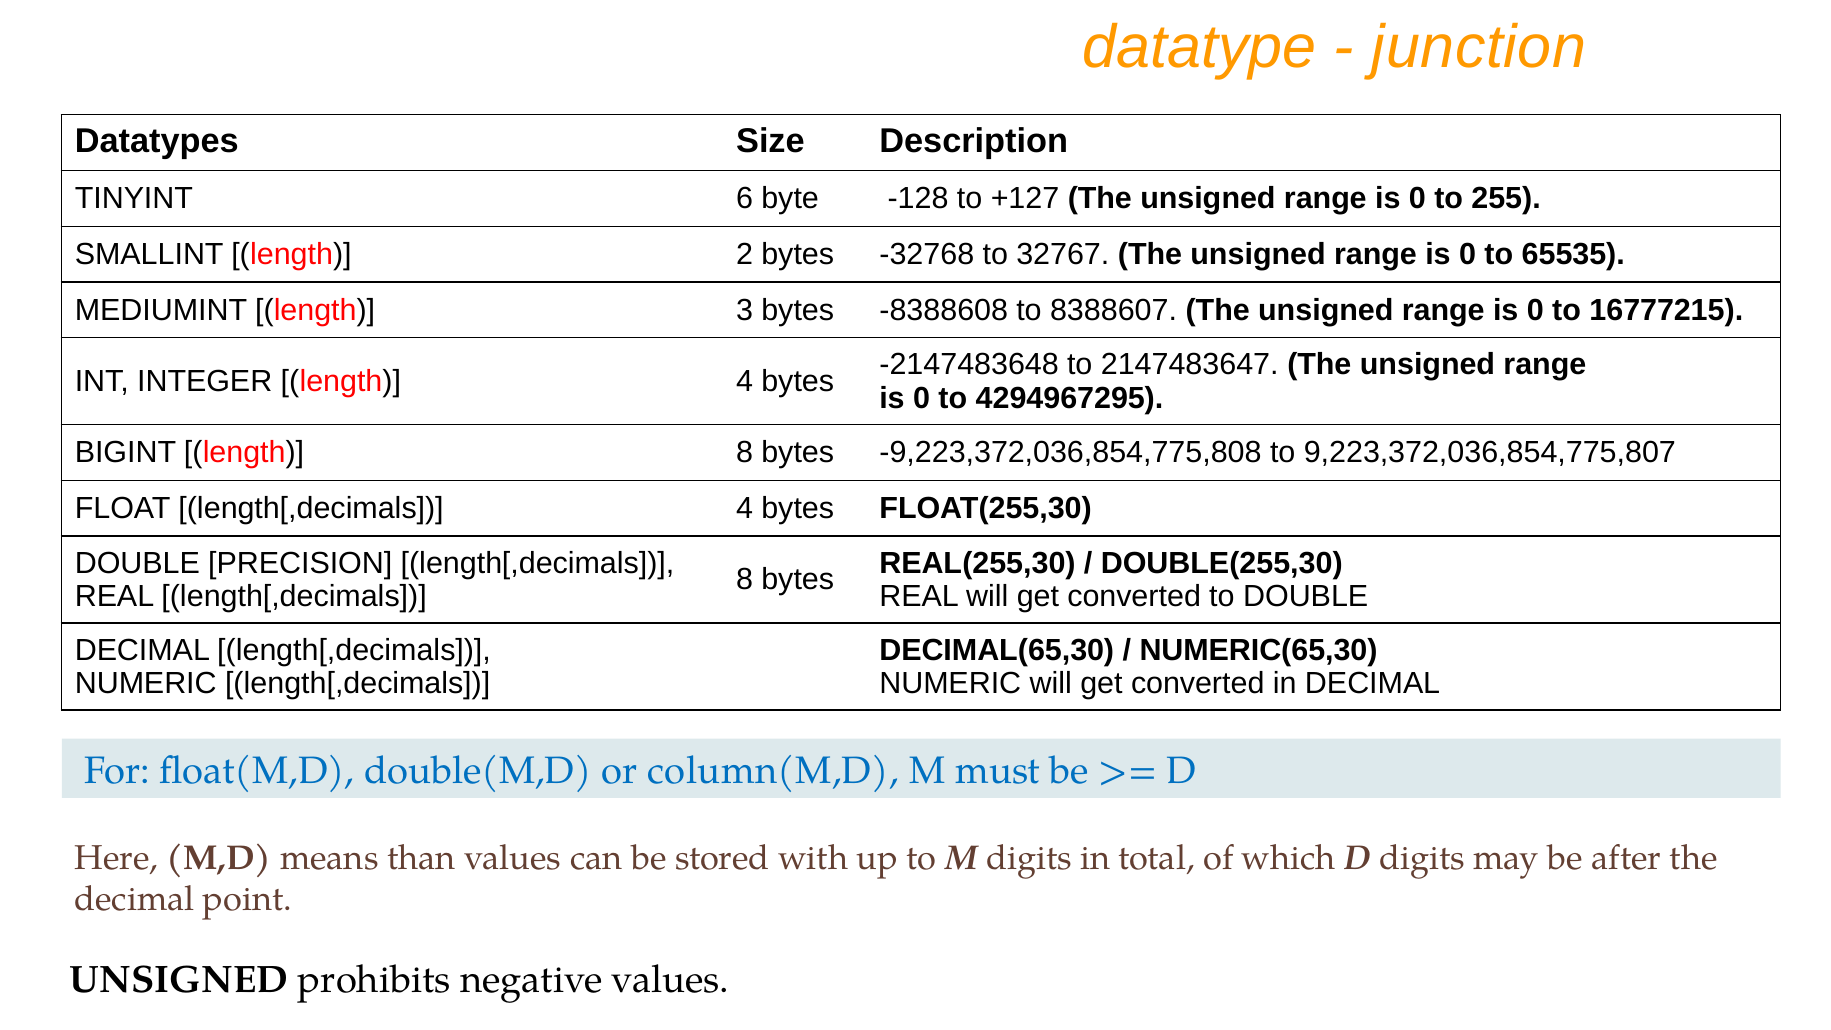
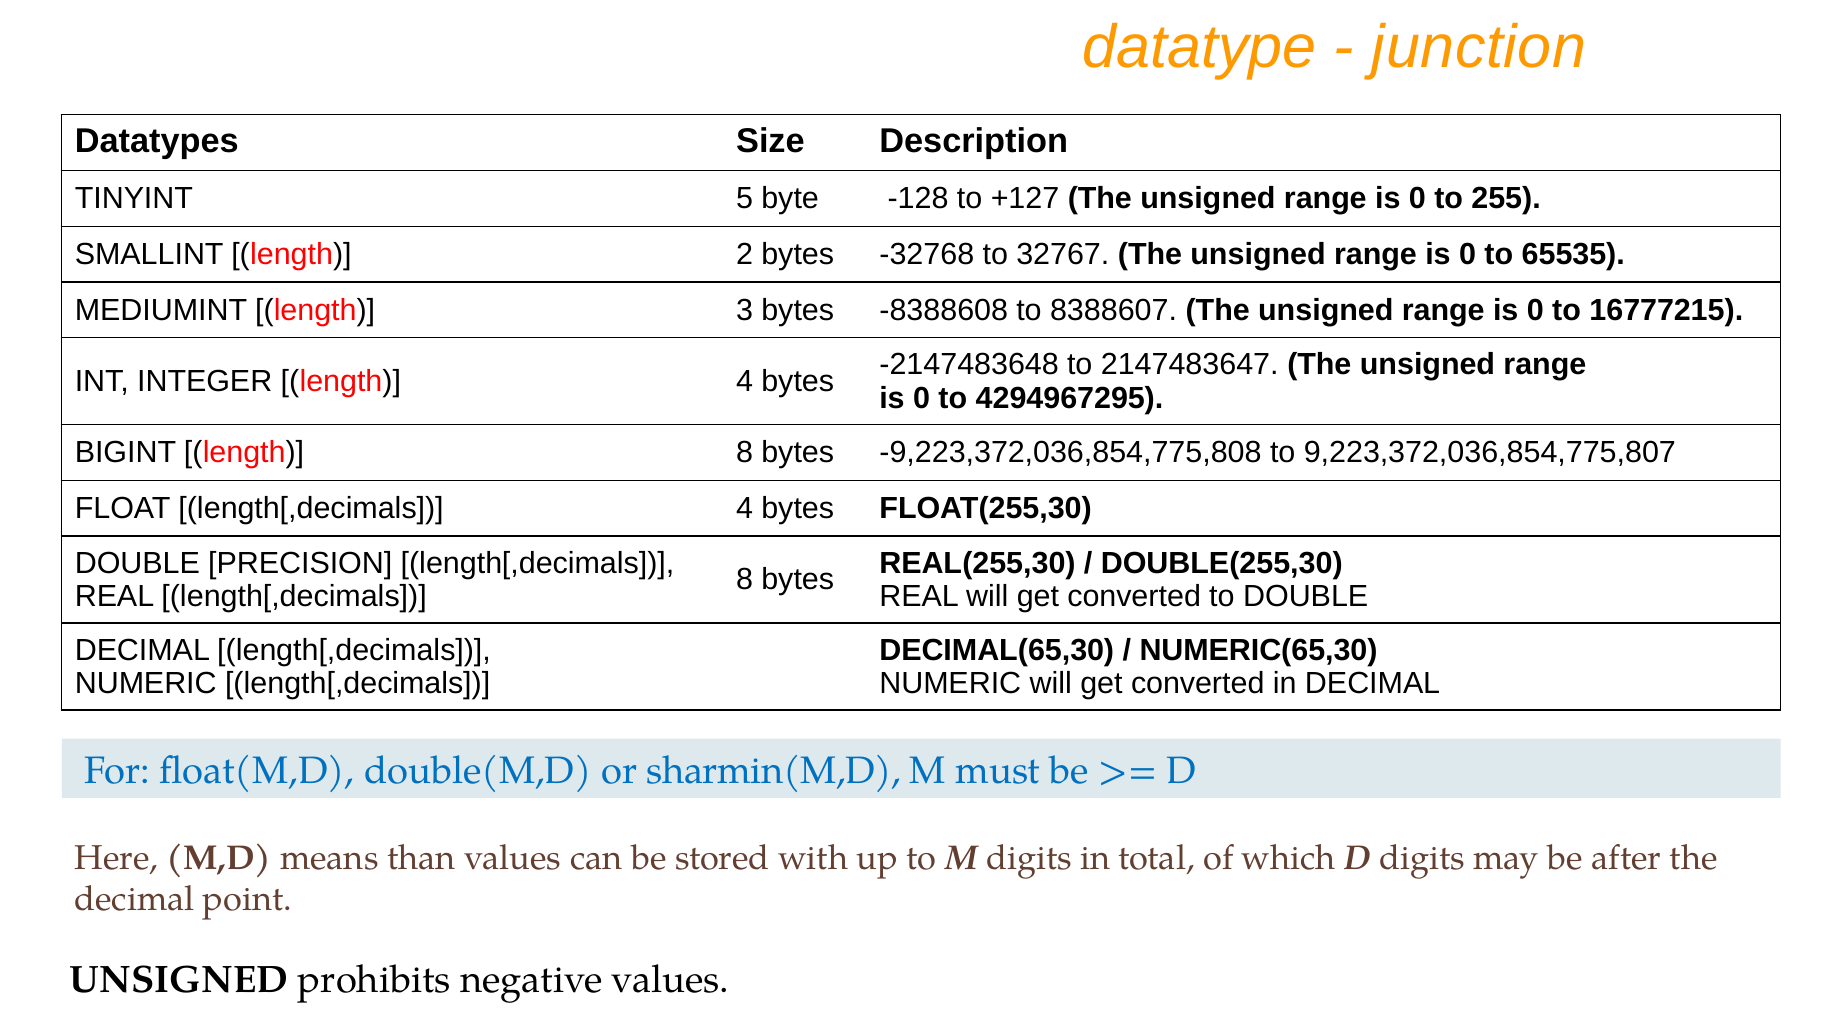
6: 6 -> 5 (745, 199)
column(M,D: column(M,D -> sharmin(M,D (774, 771)
